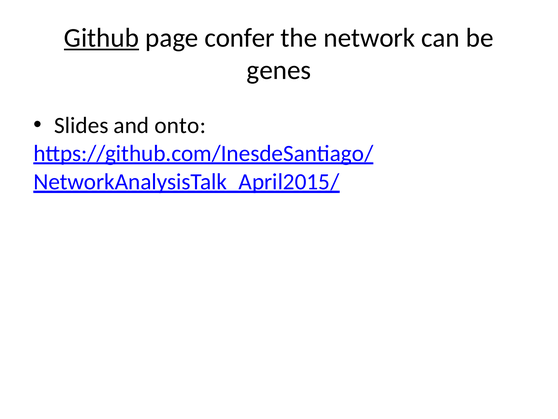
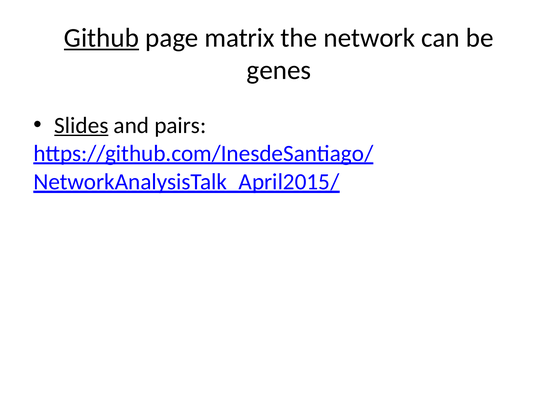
confer: confer -> matrix (240, 38)
Slides underline: none -> present (81, 125)
onto: onto -> pairs (180, 125)
